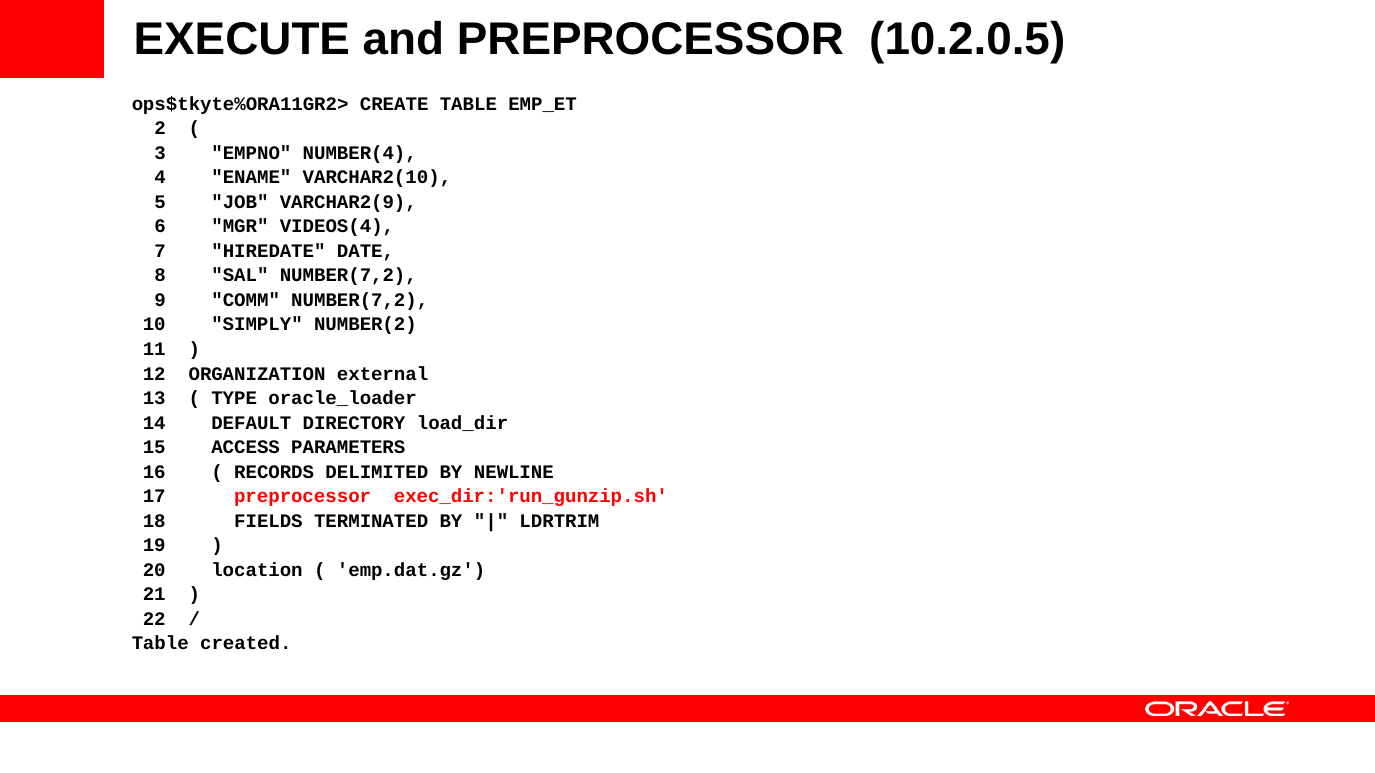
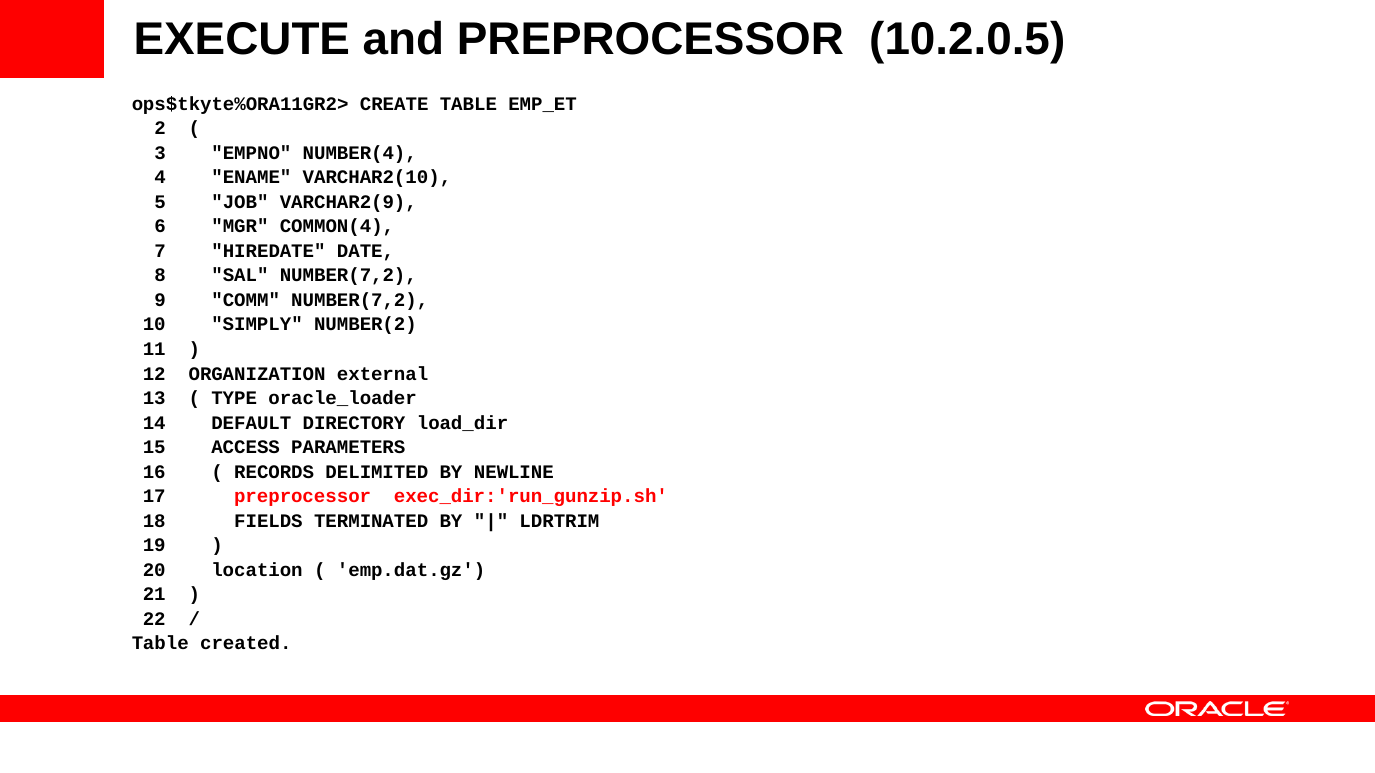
VIDEOS(4: VIDEOS(4 -> COMMON(4 (337, 227)
